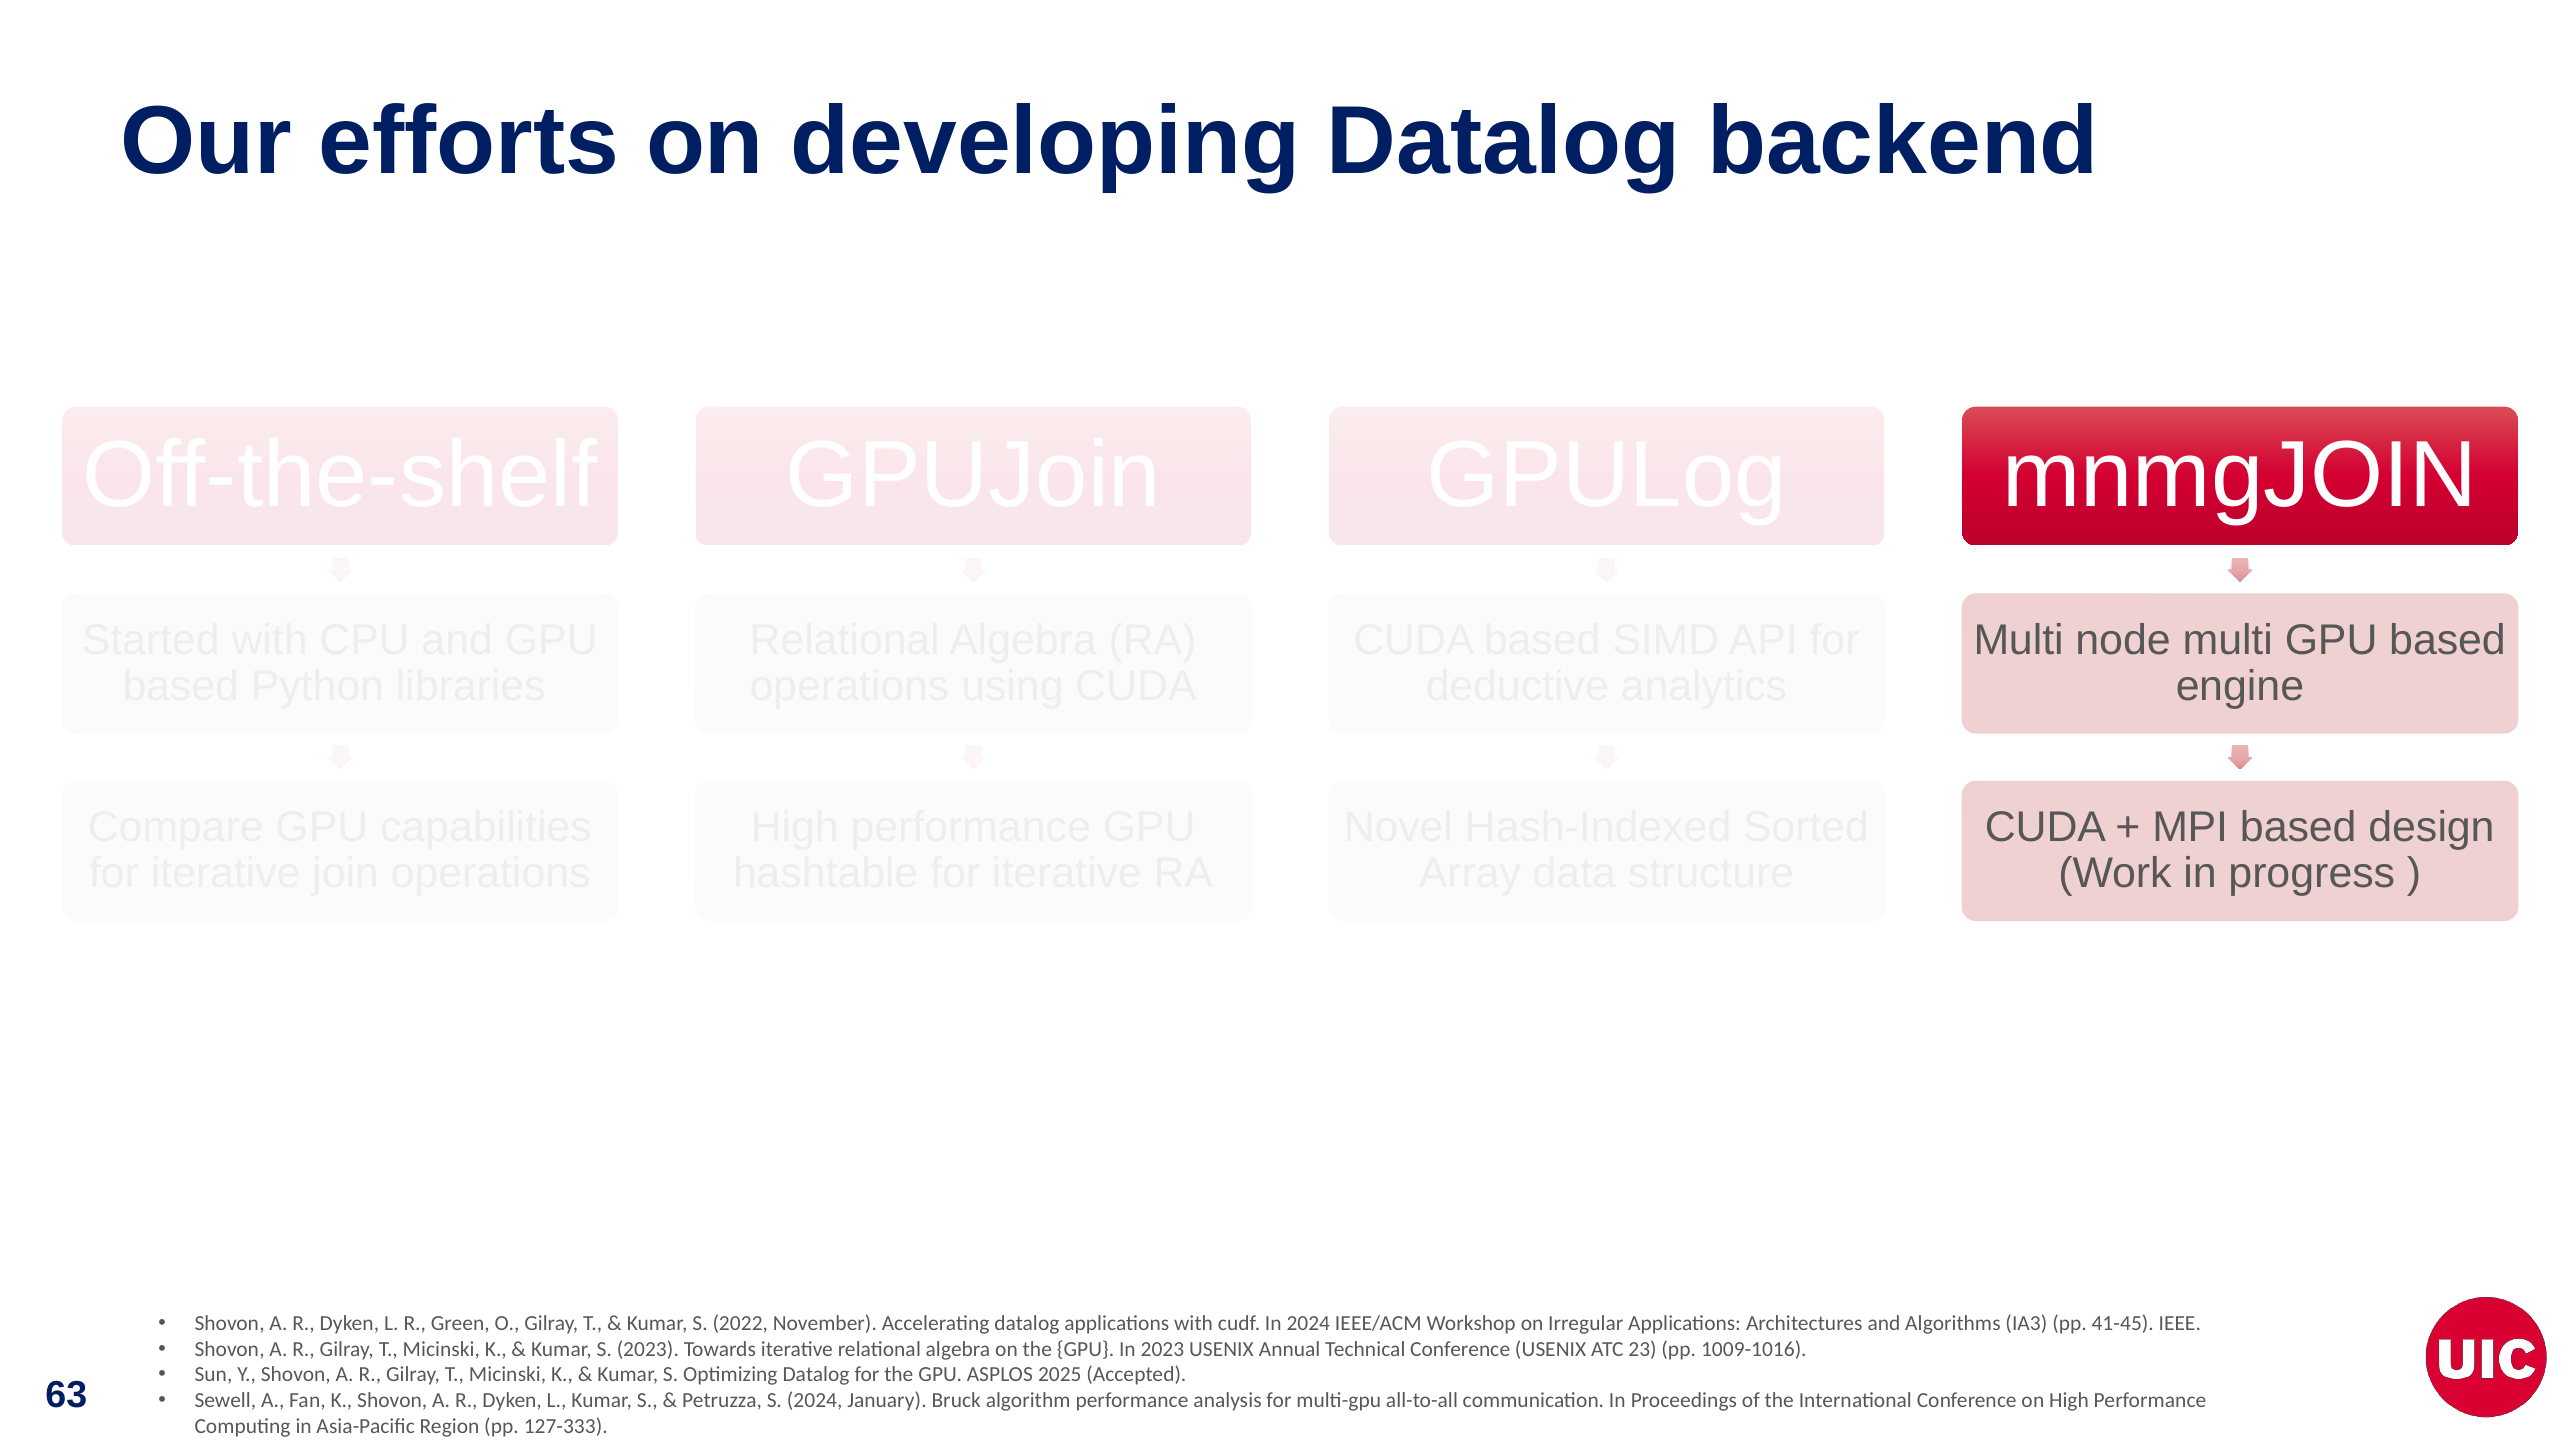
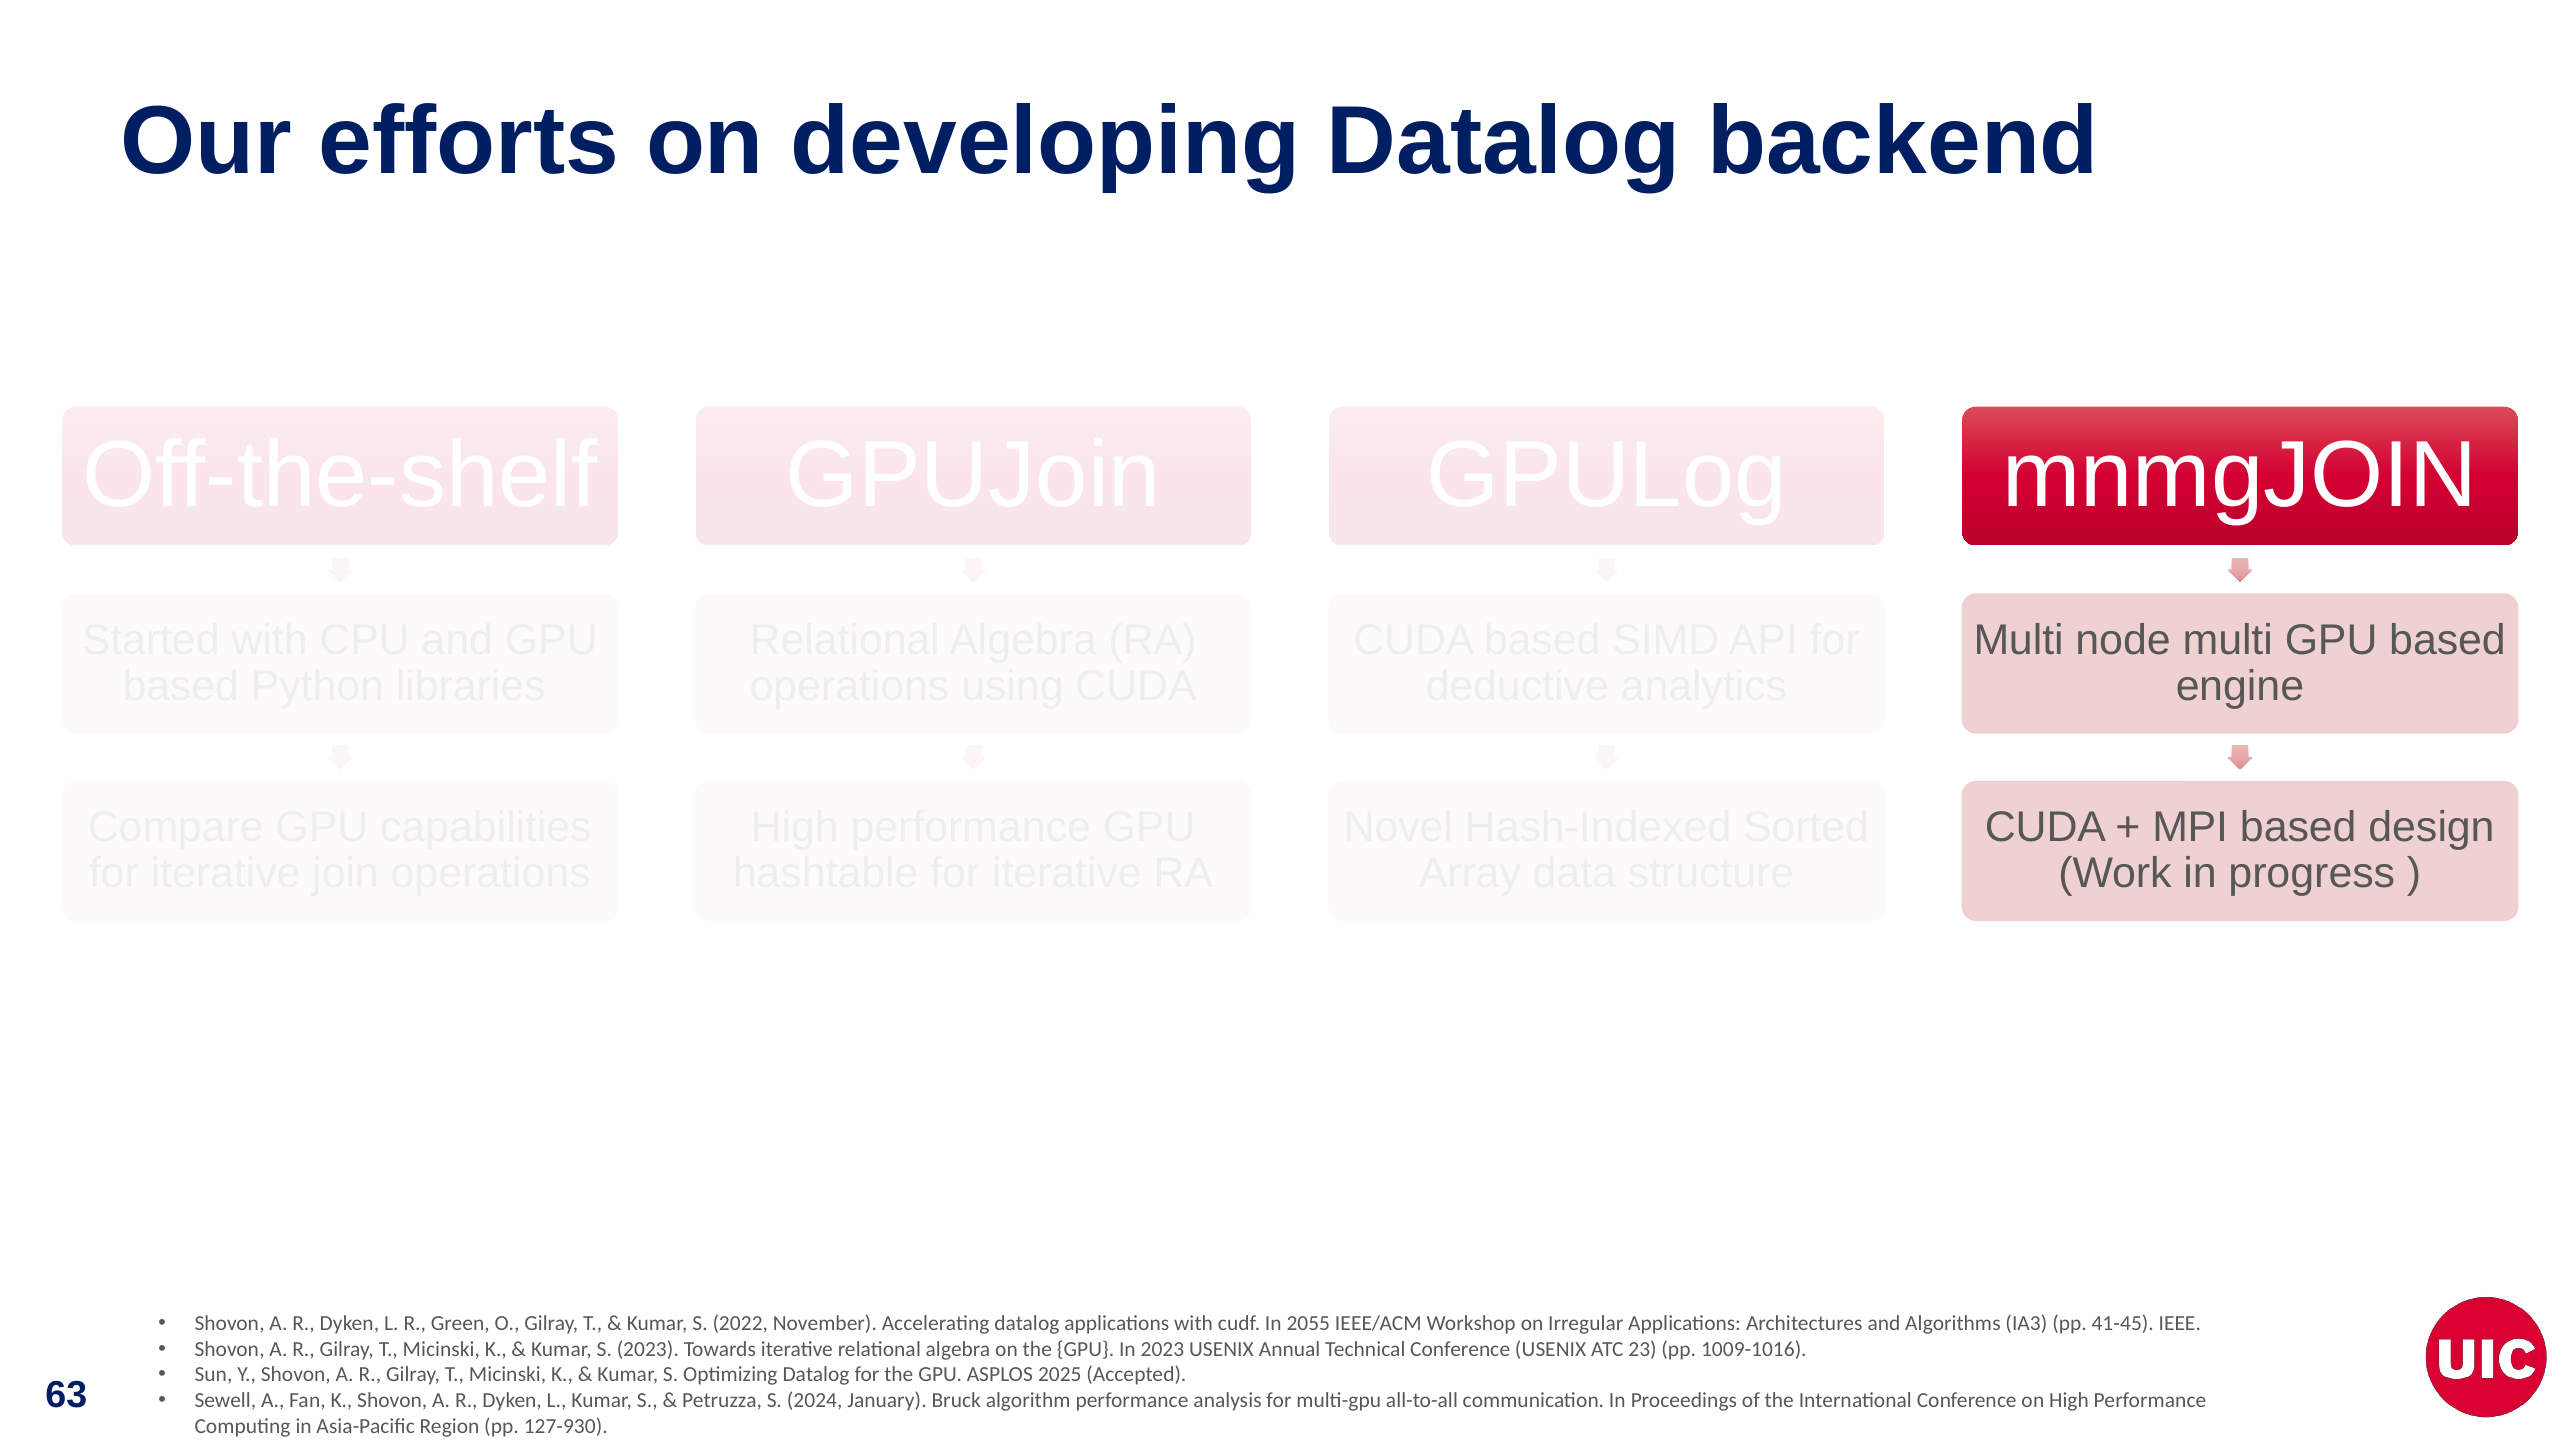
In 2024: 2024 -> 2055 (1308, 1323)
127-333: 127-333 -> 127-930 (566, 1426)
